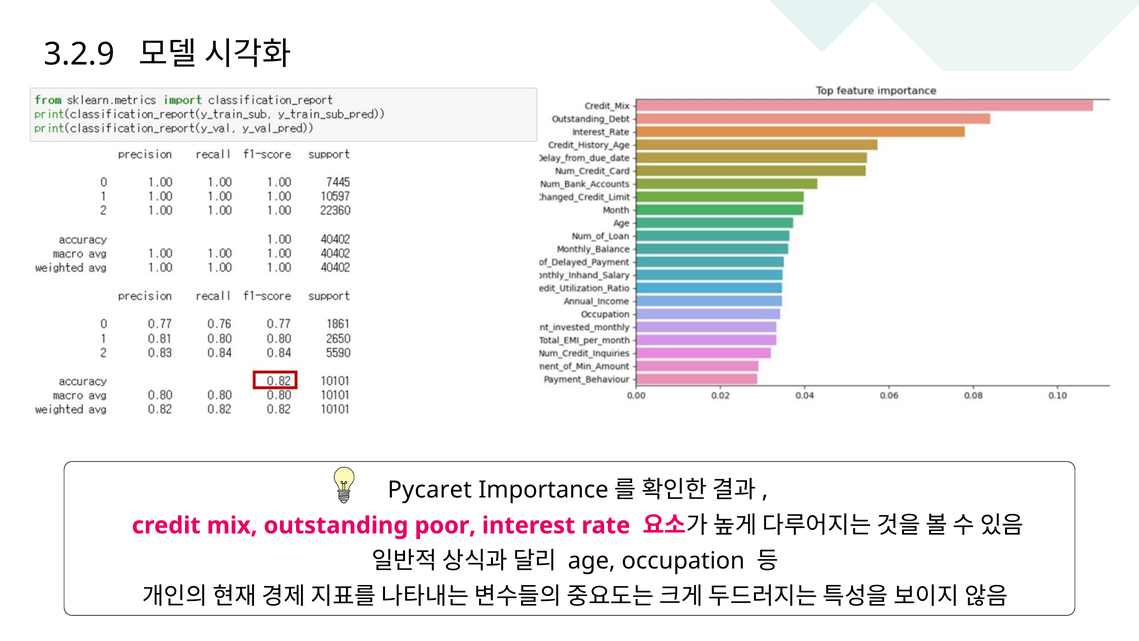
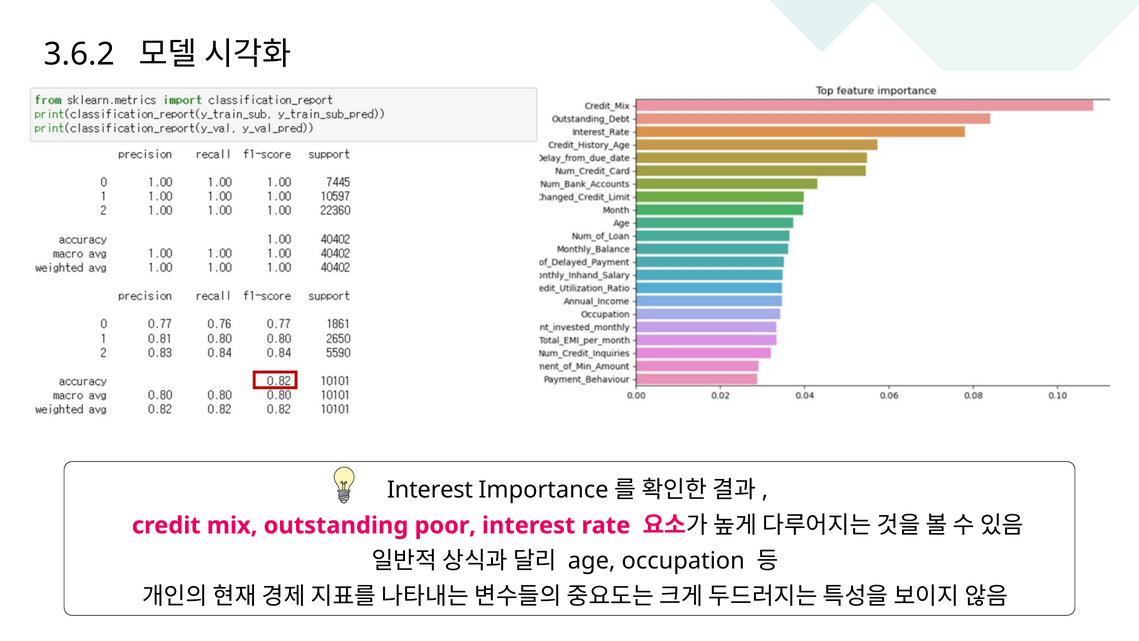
3.2.9: 3.2.9 -> 3.6.2 (79, 54)
Pycaret: Pycaret -> Interest (430, 490)
